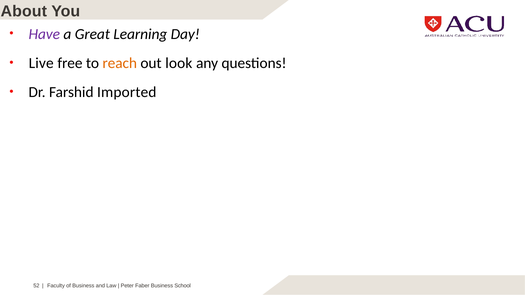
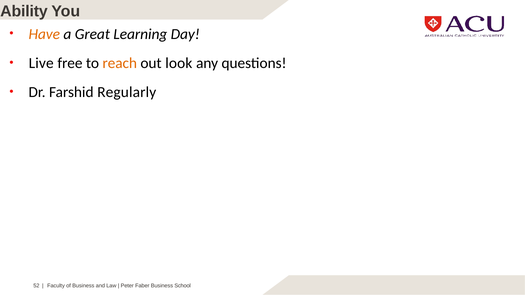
About: About -> Ability (24, 11)
Have colour: purple -> orange (44, 34)
Imported: Imported -> Regularly (127, 92)
